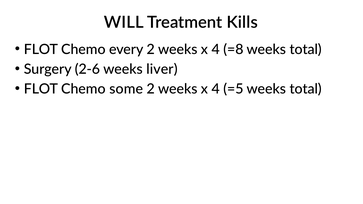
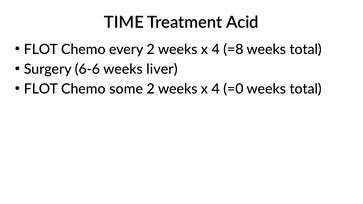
WILL: WILL -> TIME (124, 22)
Kills: Kills -> Acid (242, 22)
2-6: 2-6 -> 6-6 (87, 69)
=5: =5 -> =0 (233, 89)
